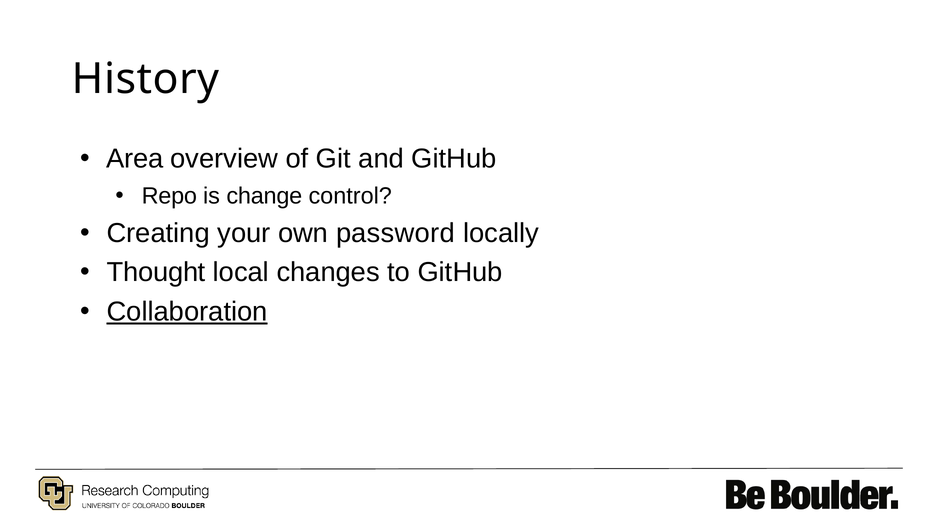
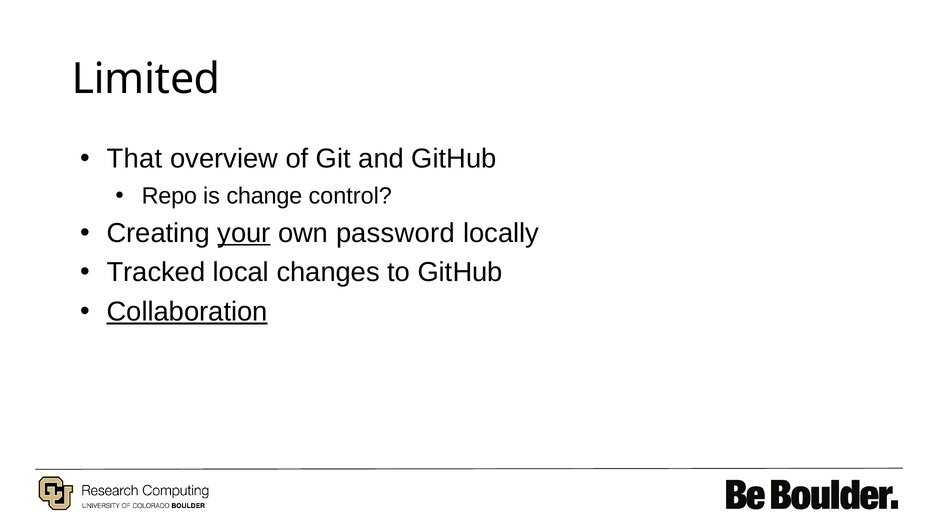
History: History -> Limited (146, 79)
Area: Area -> That (135, 159)
your underline: none -> present (244, 233)
Thought: Thought -> Tracked (156, 272)
